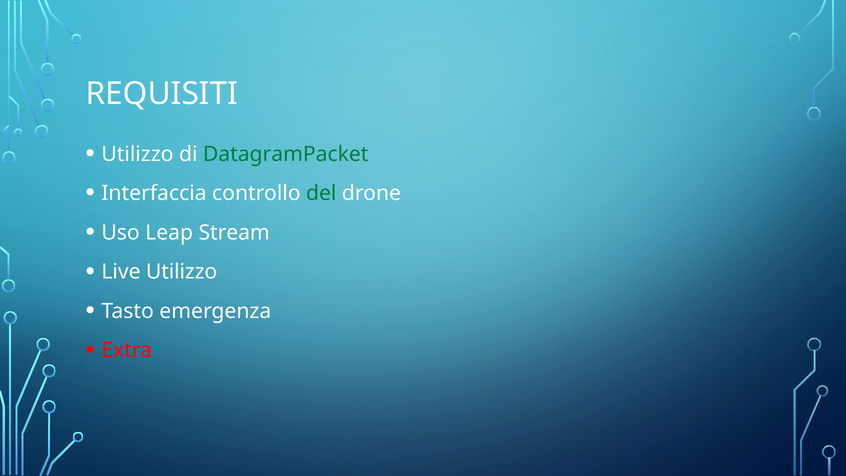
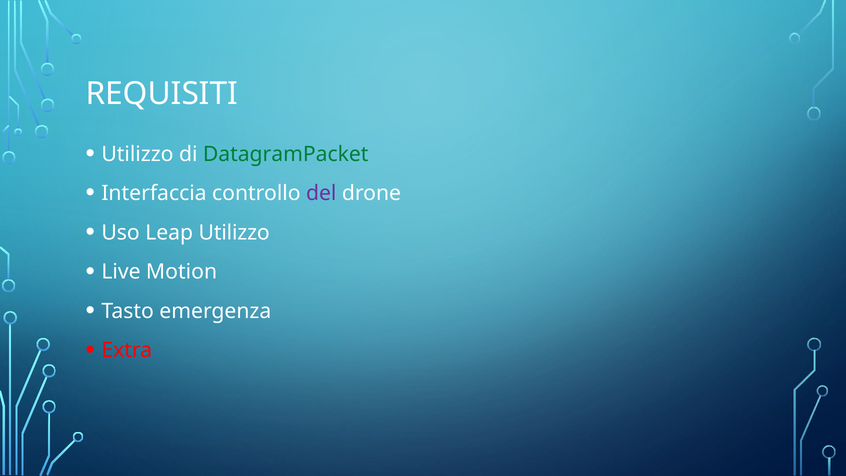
del colour: green -> purple (321, 193)
Leap Stream: Stream -> Utilizzo (234, 233)
Live Utilizzo: Utilizzo -> Motion (182, 272)
